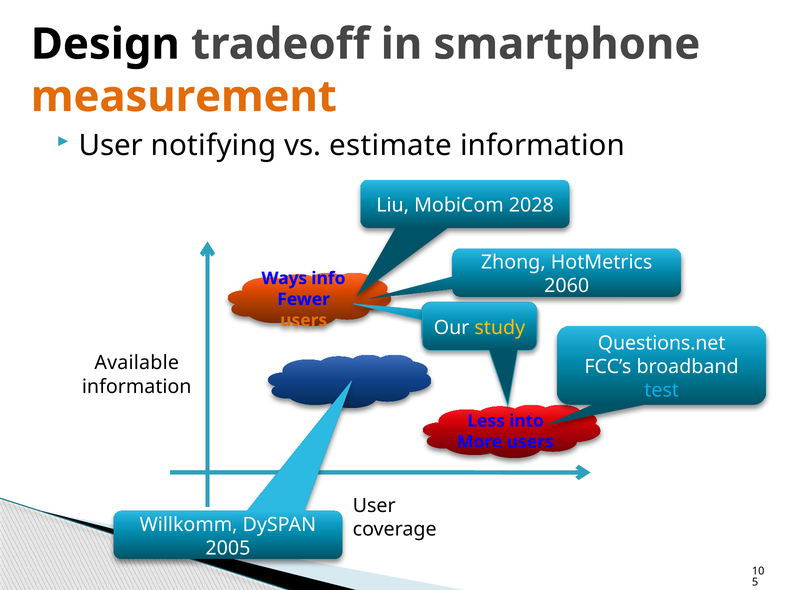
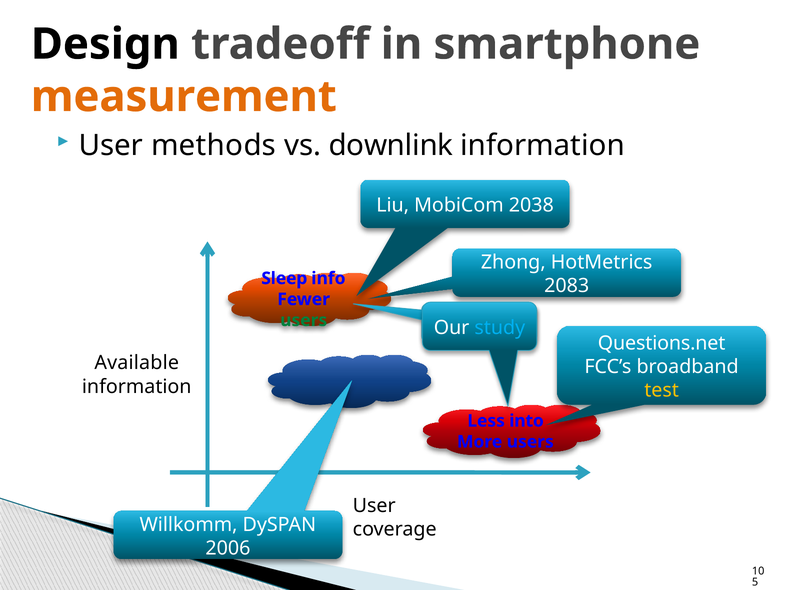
notifying: notifying -> methods (214, 146)
estimate: estimate -> downlink (391, 146)
2028: 2028 -> 2038 (531, 205)
Ways: Ways -> Sleep (284, 278)
2060: 2060 -> 2083 (567, 286)
users colour: orange -> green (304, 320)
study colour: yellow -> light blue (500, 328)
test colour: light blue -> yellow (662, 391)
2005: 2005 -> 2006 (228, 548)
